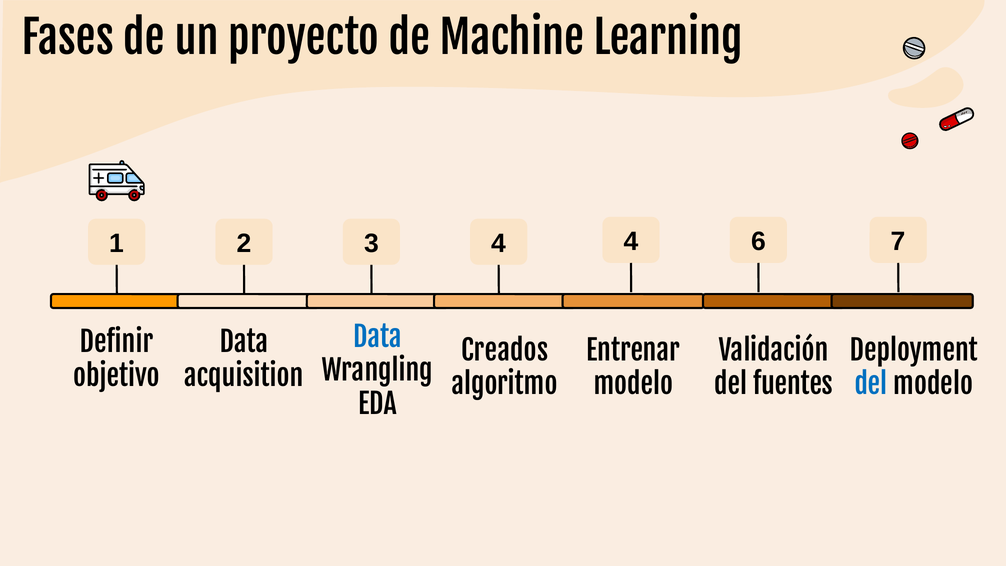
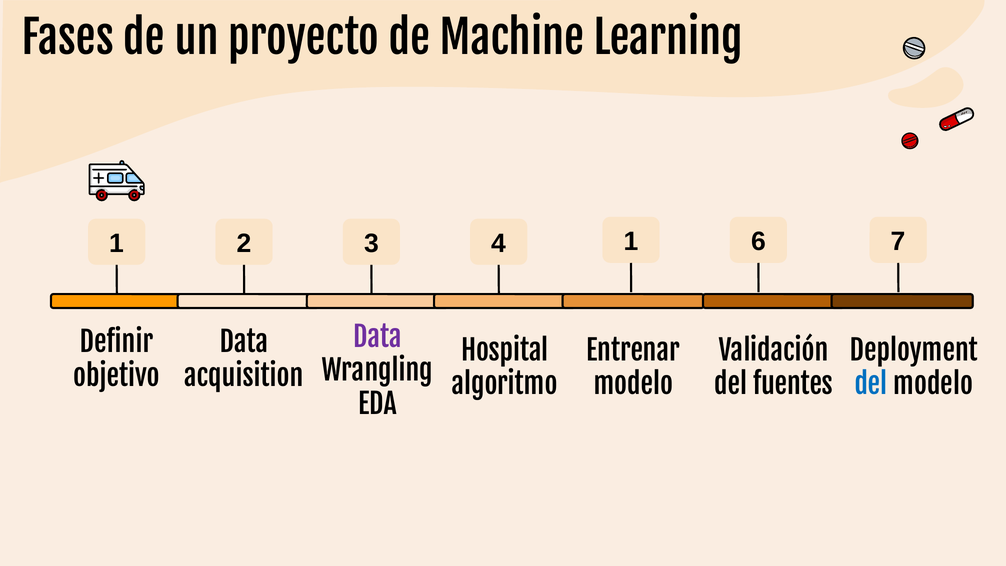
4 4: 4 -> 1 (631, 242)
Data colour: blue -> purple (377, 338)
Creados: Creados -> Hospital (505, 352)
